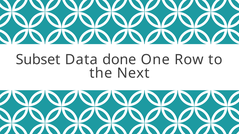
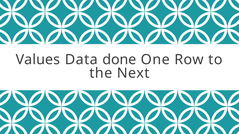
Subset: Subset -> Values (38, 60)
